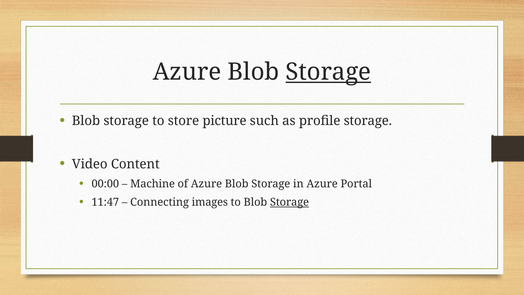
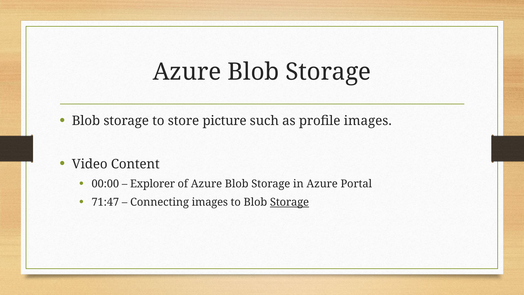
Storage underline: present -> none (328, 72)
profile storage: storage -> images (368, 121)
Machine: Machine -> Explorer (153, 184)
11:47: 11:47 -> 71:47 (105, 202)
